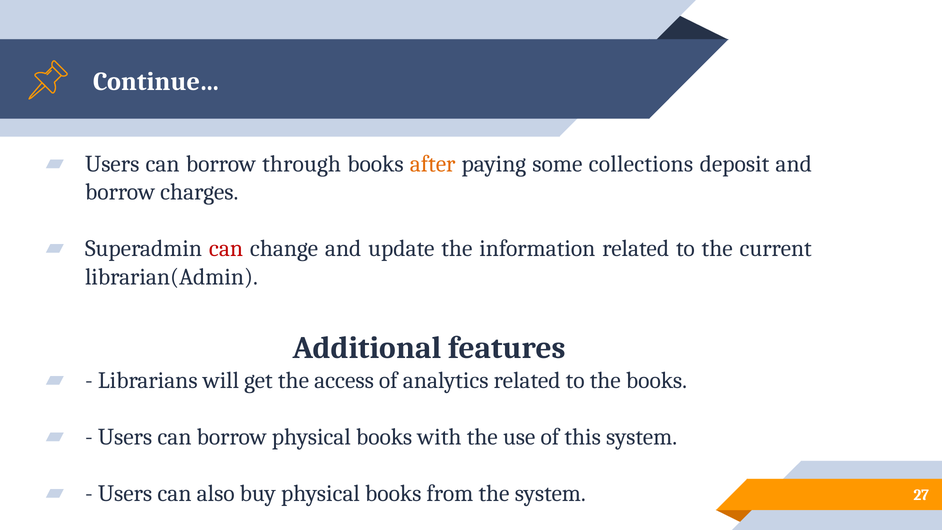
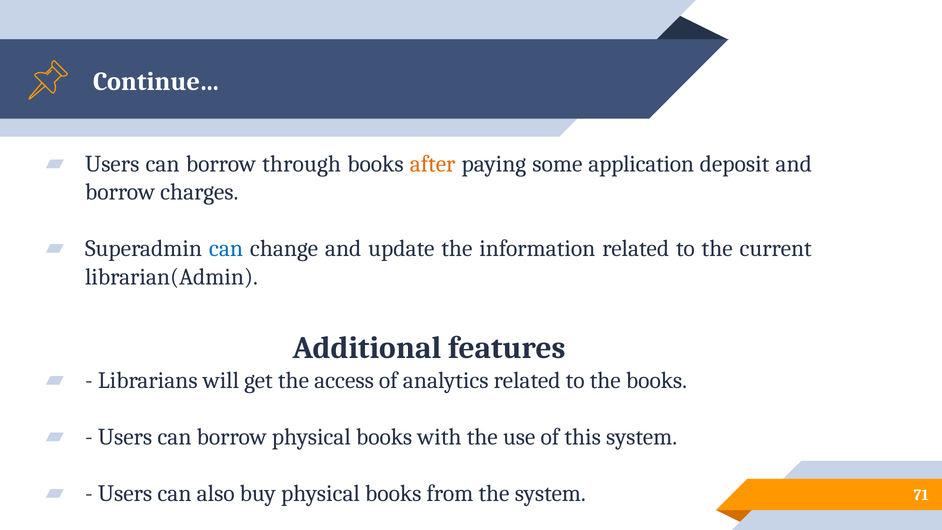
collections: collections -> application (641, 164)
can colour: red -> blue (226, 249)
27: 27 -> 71 (921, 495)
